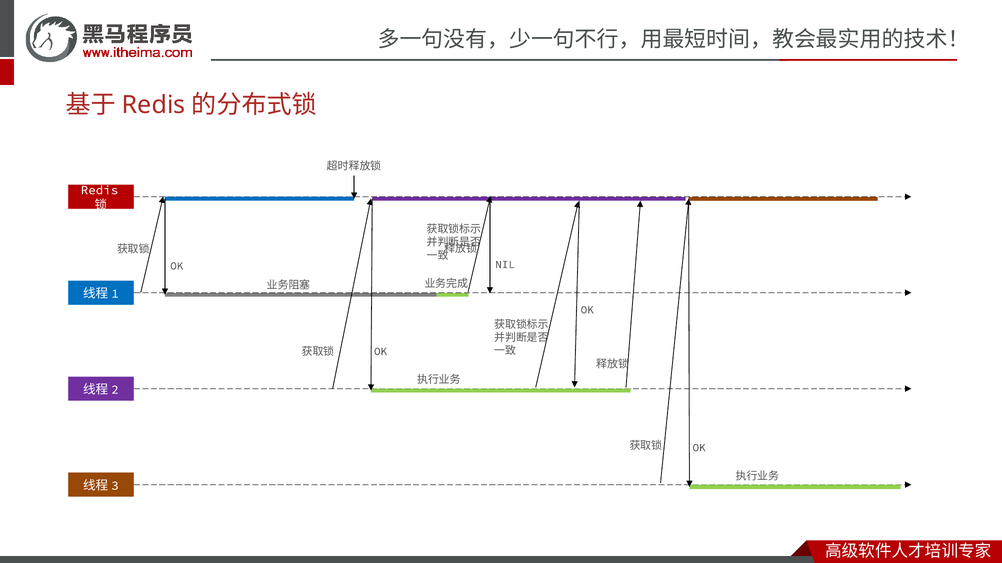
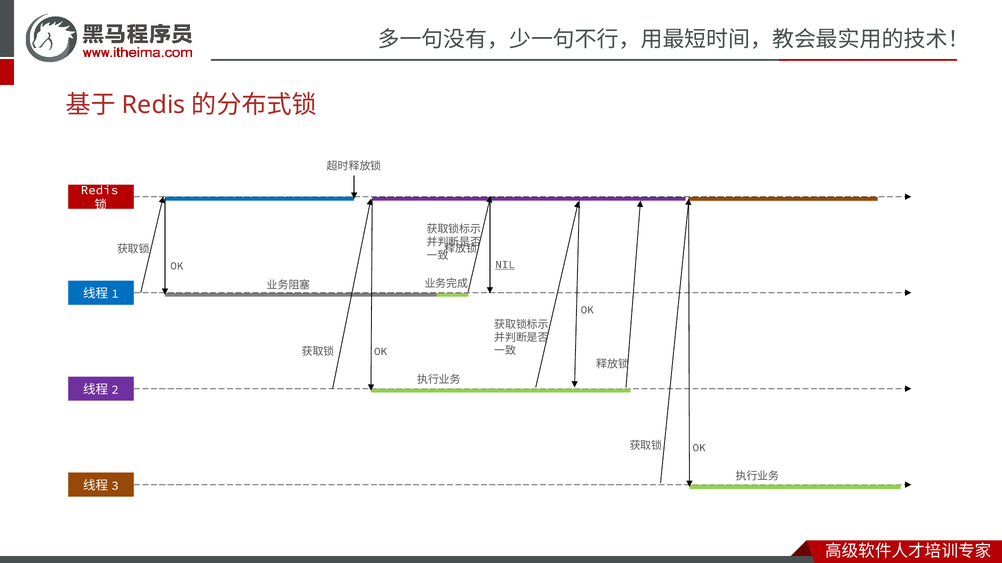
NIL underline: none -> present (505, 265)
